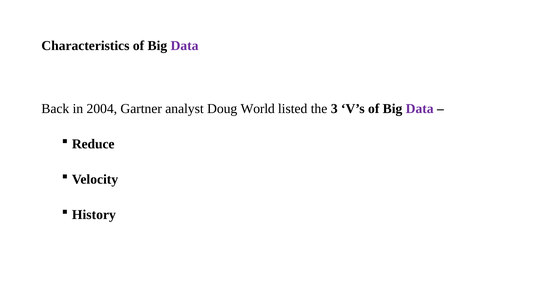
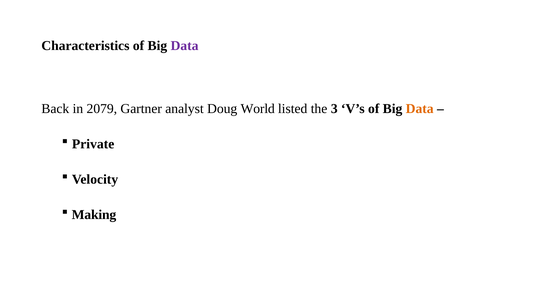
2004: 2004 -> 2079 (102, 109)
Data colour: purple -> orange (420, 109)
Reduce: Reduce -> Private (93, 144)
History: History -> Making (94, 215)
